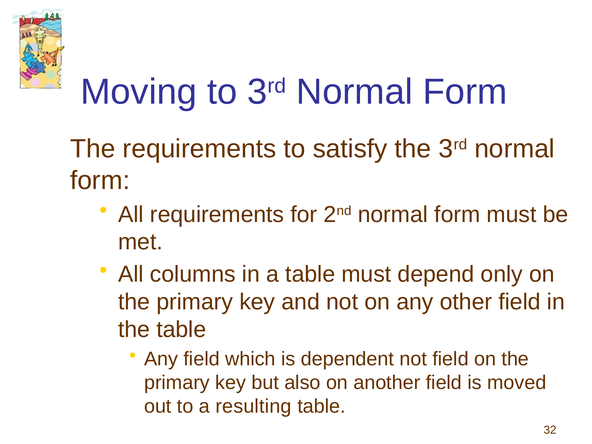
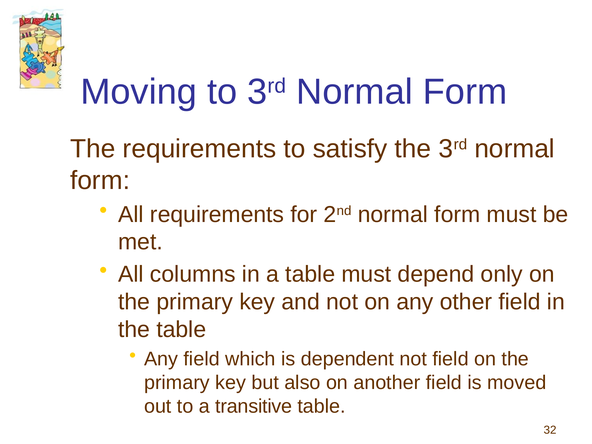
resulting: resulting -> transitive (254, 406)
